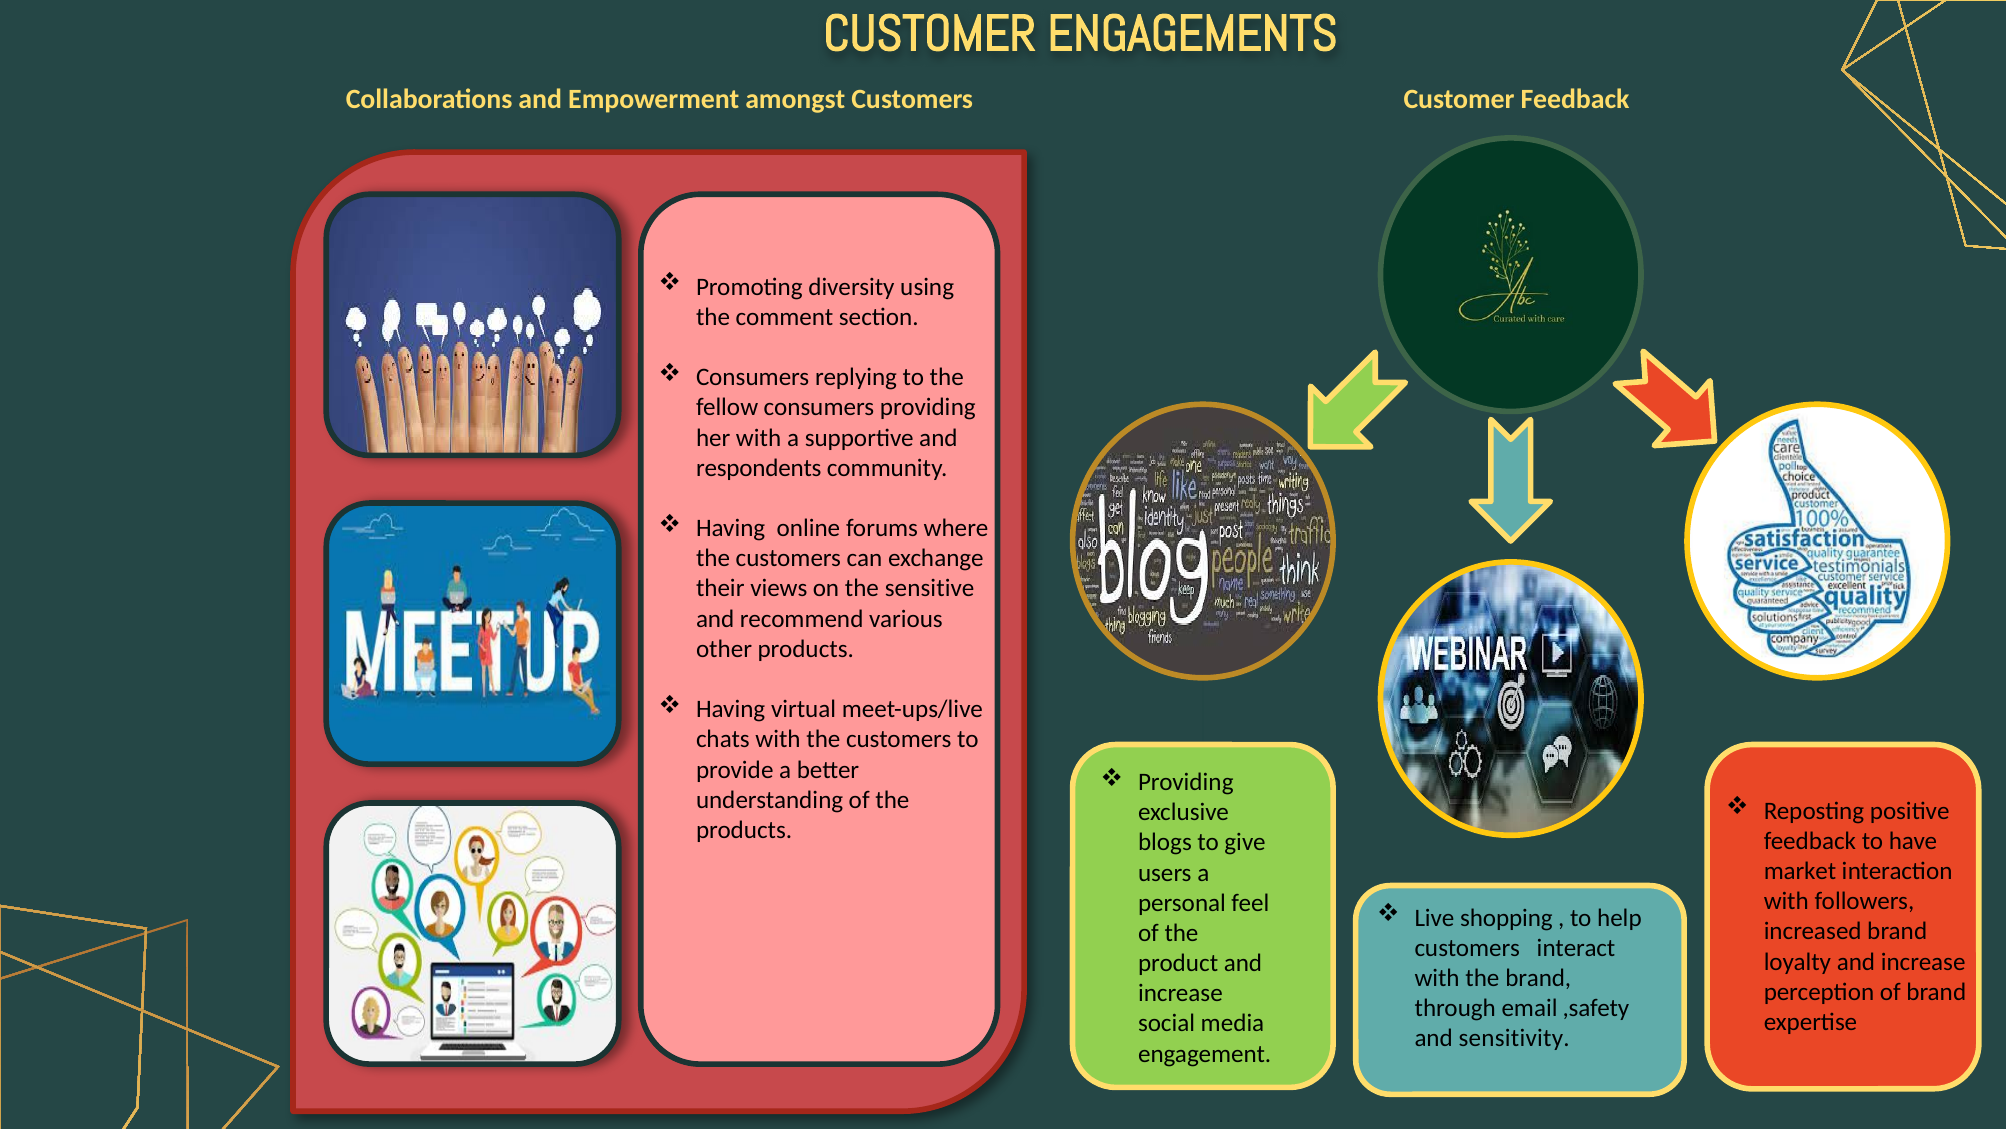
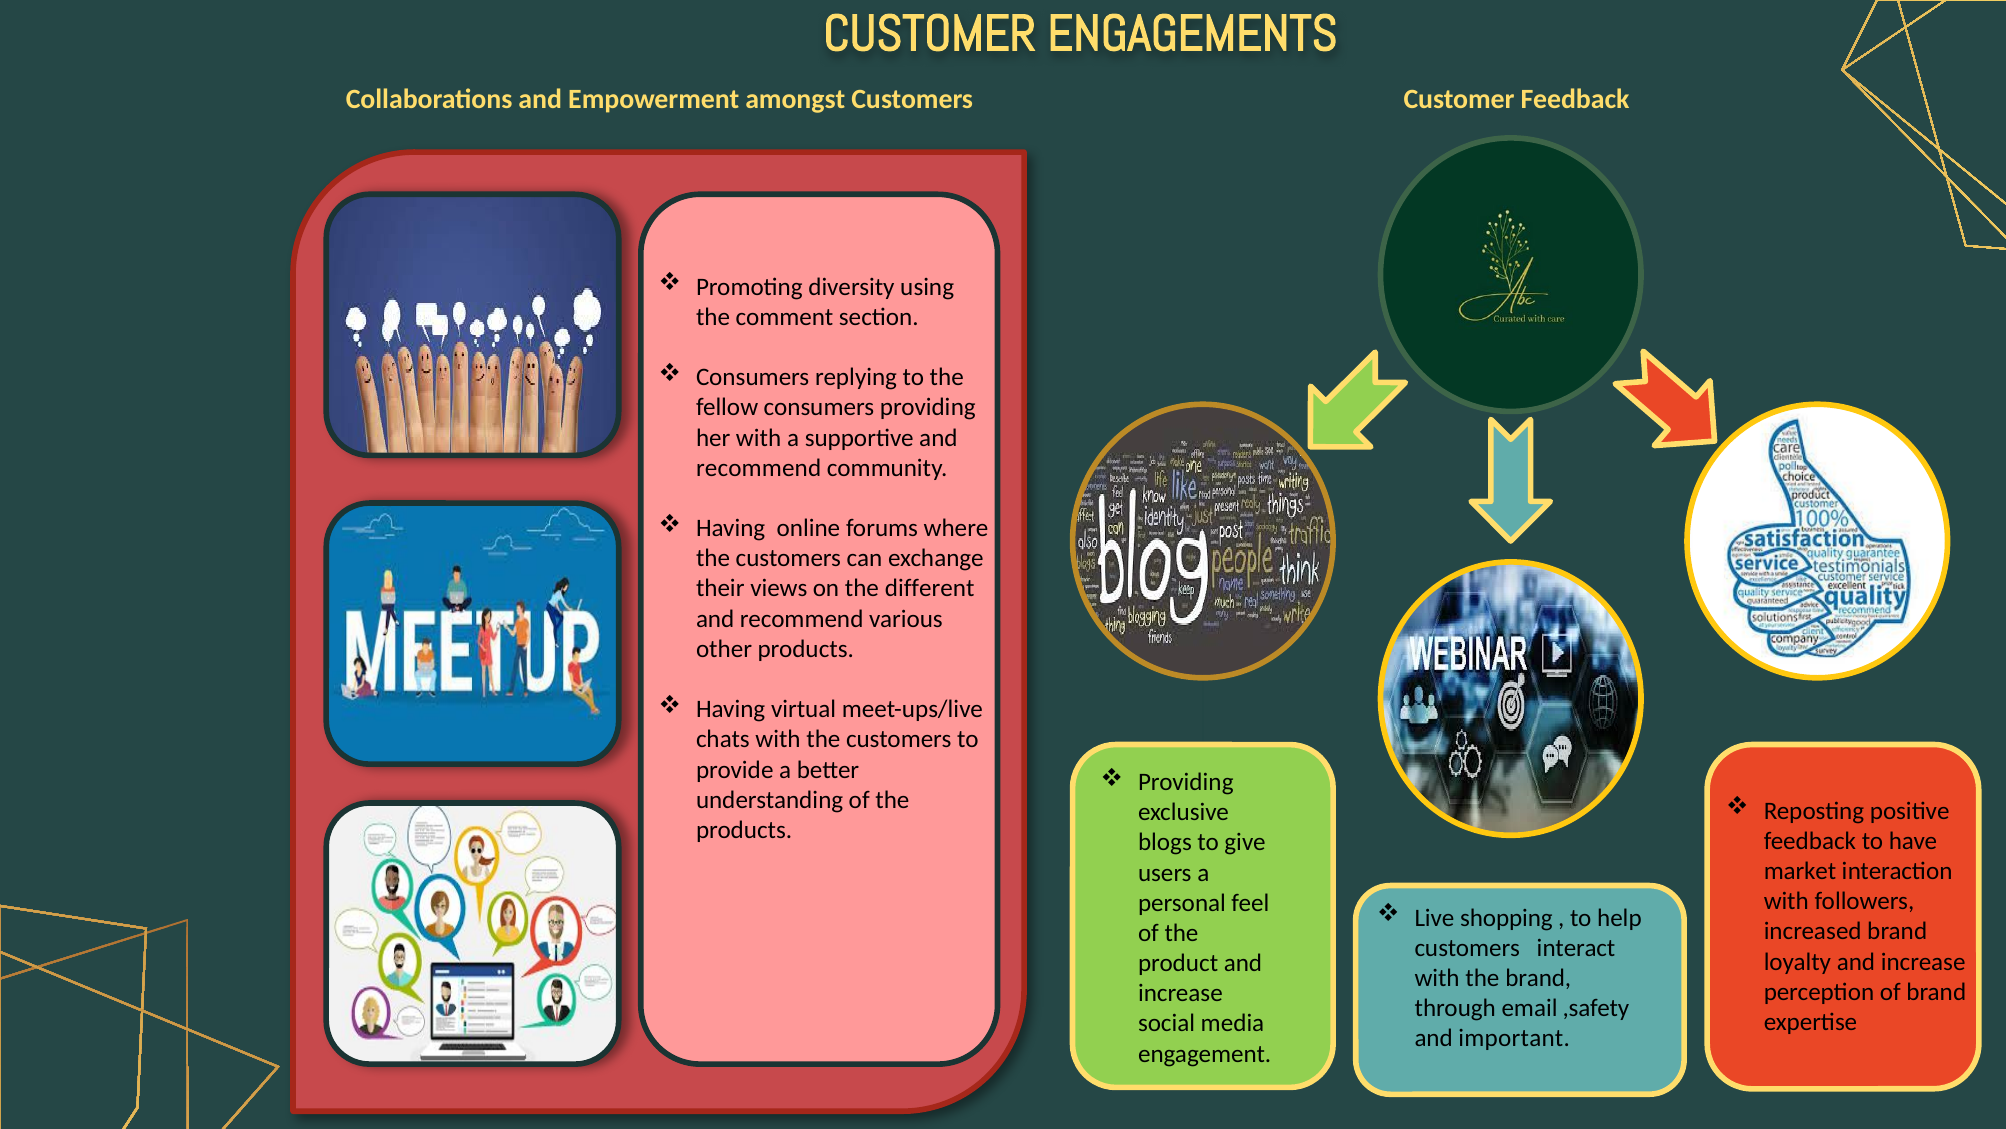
respondents: respondents -> recommend (759, 468)
sensitive: sensitive -> different (930, 588)
sensitivity: sensitivity -> important (1514, 1038)
